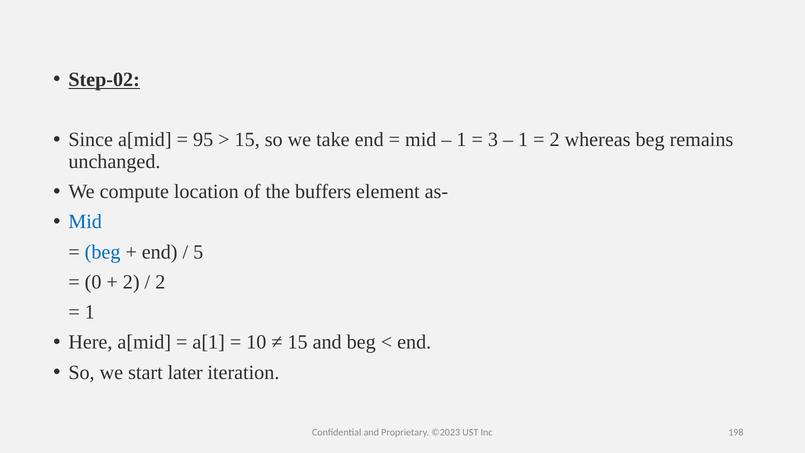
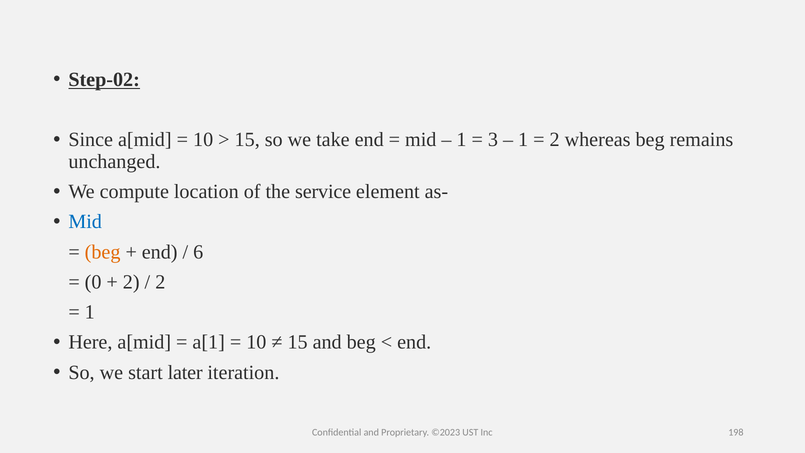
95: 95 -> 10 (203, 140)
buffers: buffers -> service (323, 192)
beg colour: blue -> orange (103, 252)
5: 5 -> 6 (198, 252)
